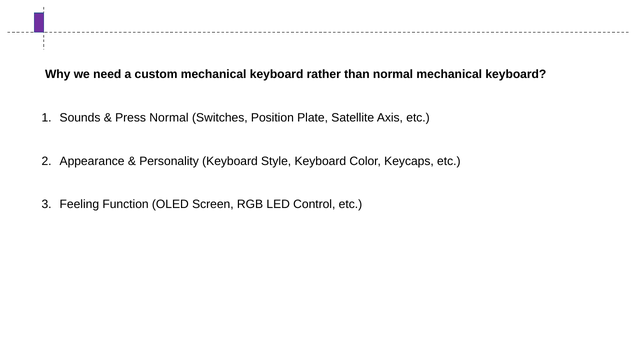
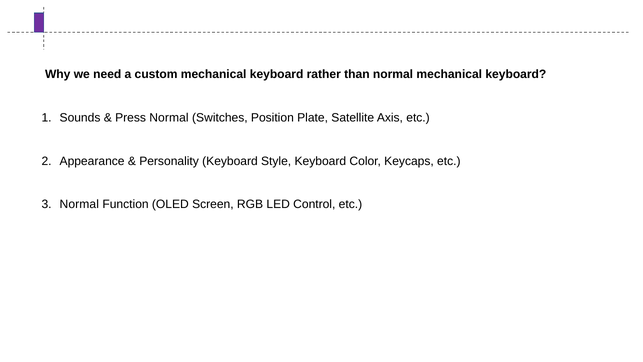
Feeling: Feeling -> Normal (79, 204)
